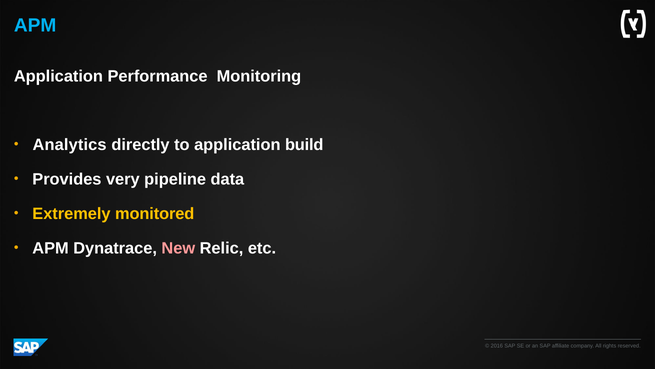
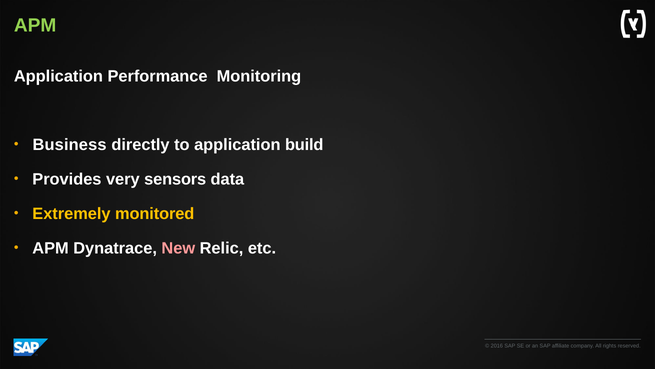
APM colour: light blue -> light green (35, 26)
Analytics: Analytics -> Business (70, 145)
pipeline: pipeline -> sensors (175, 179)
